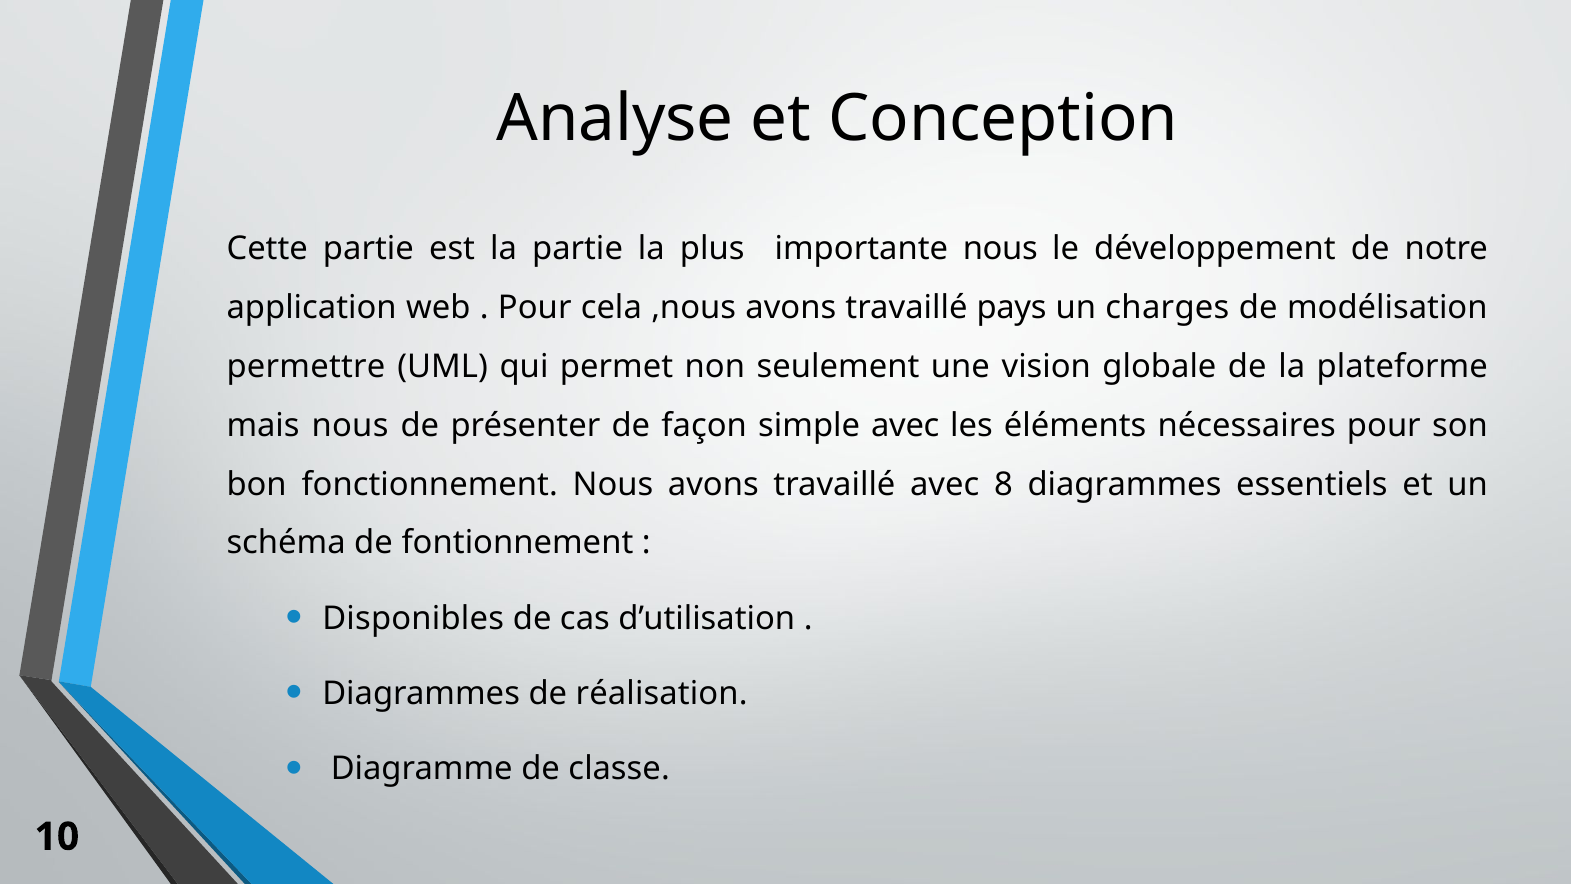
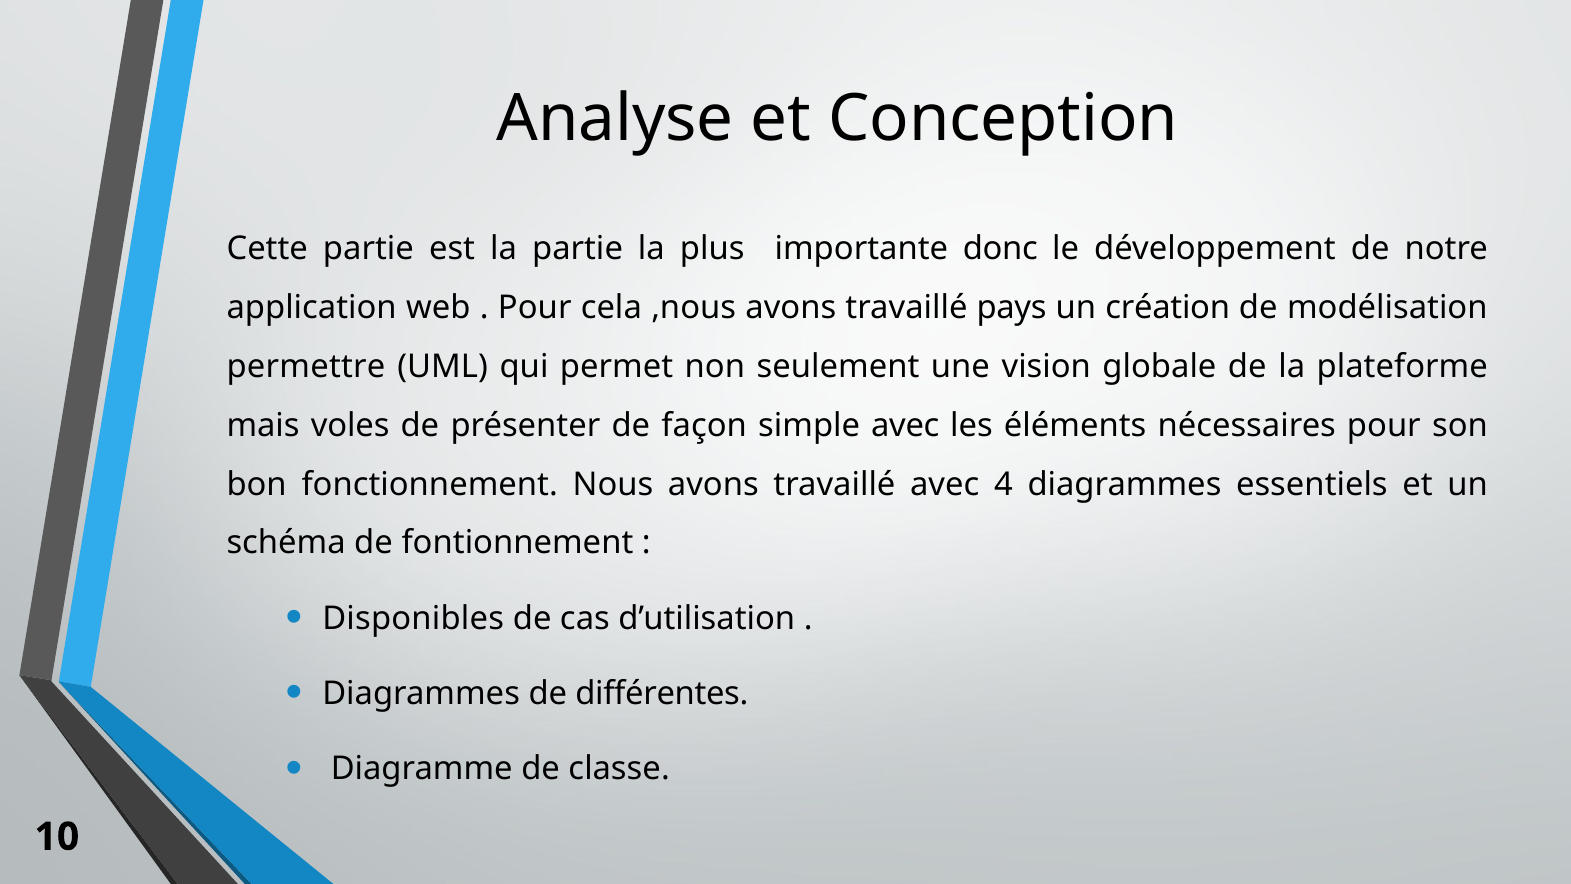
importante nous: nous -> donc (1000, 248)
charges: charges -> création (1168, 307)
mais nous: nous -> voles (350, 425)
8: 8 -> 4 (1003, 484)
réalisation: réalisation -> différentes (662, 694)
